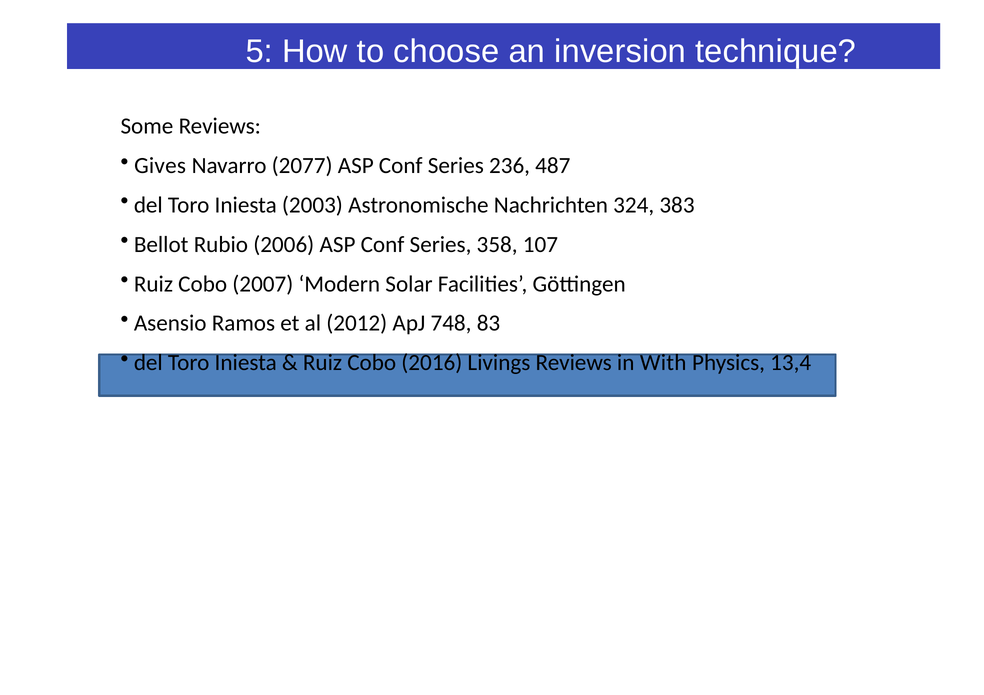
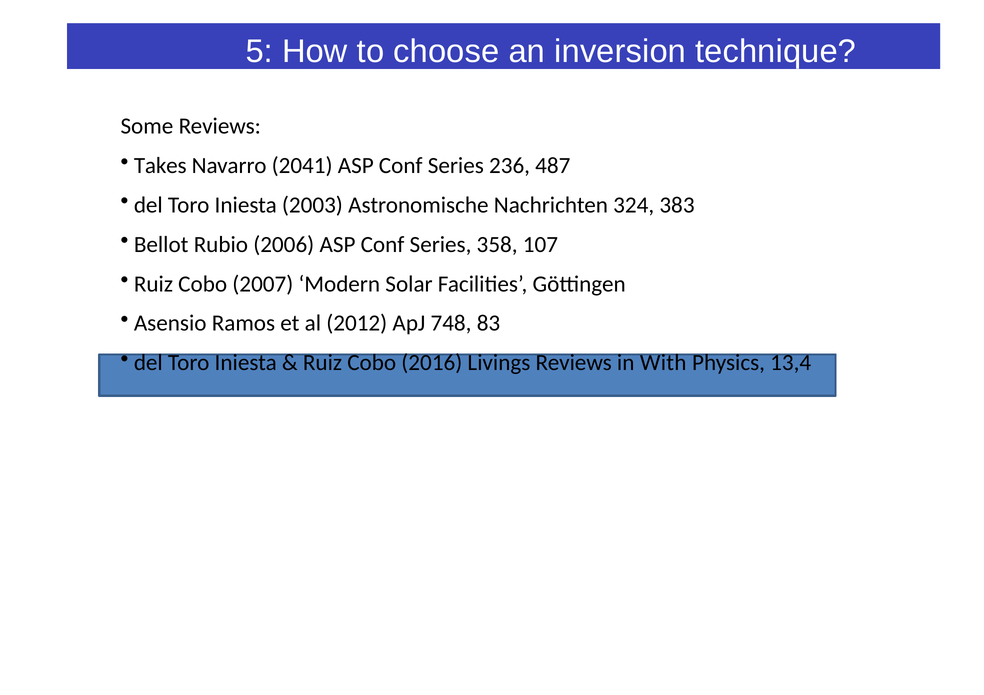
Gives: Gives -> Takes (160, 166)
2077: 2077 -> 2041 (302, 166)
